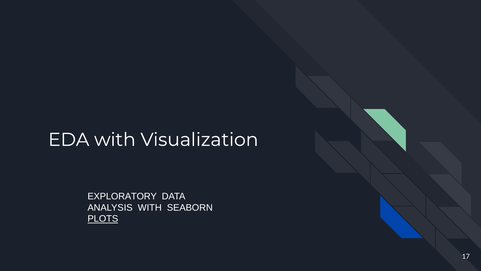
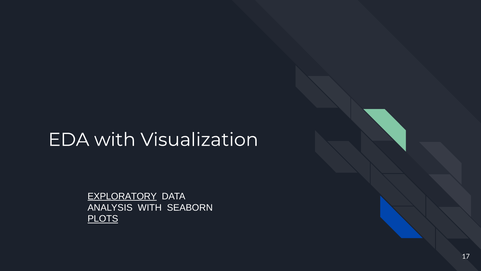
EXPLORATORY underline: none -> present (122, 196)
